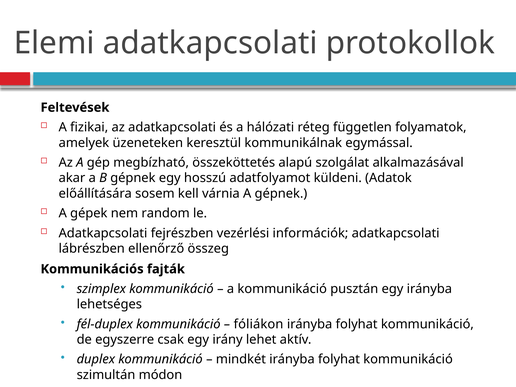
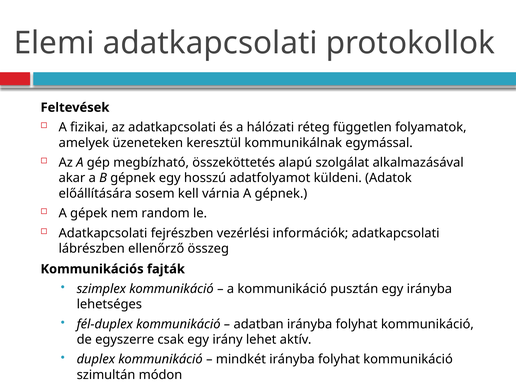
fóliákon: fóliákon -> adatban (259, 324)
